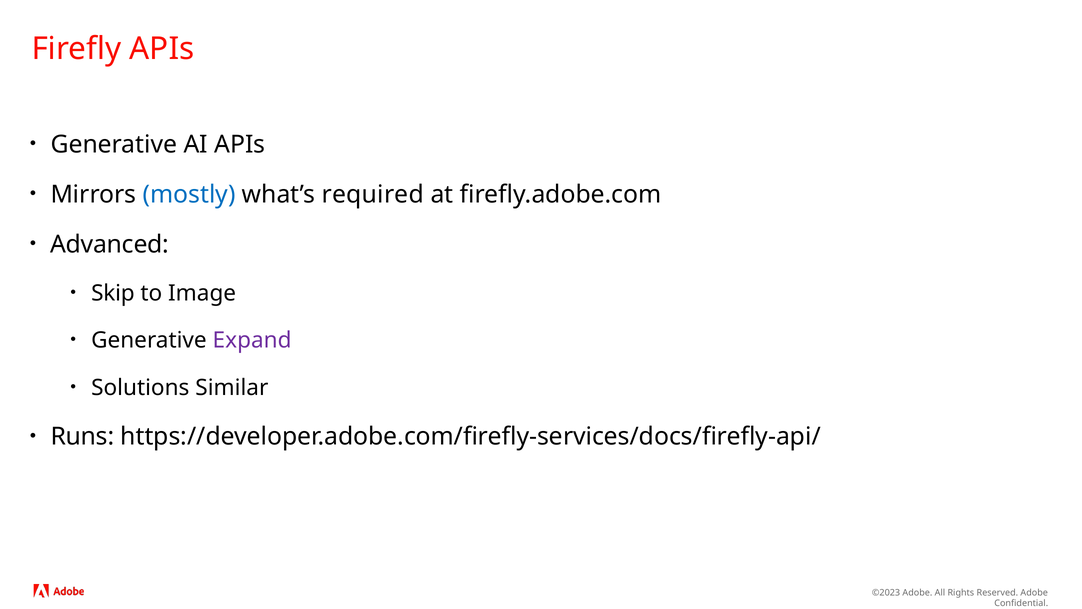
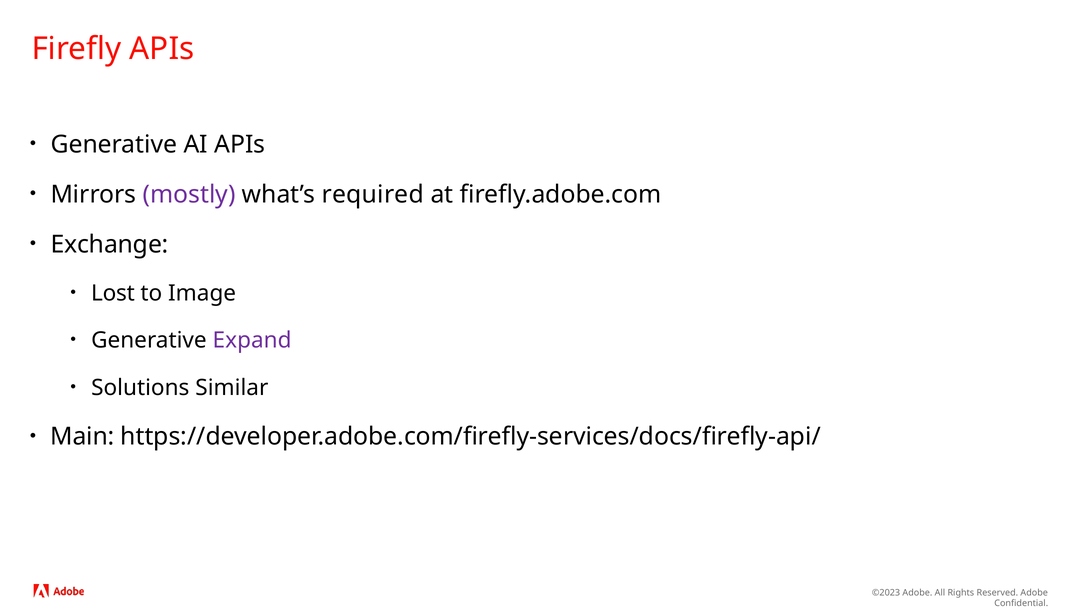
mostly colour: blue -> purple (189, 194)
Advanced: Advanced -> Exchange (110, 244)
Skip: Skip -> Lost (113, 293)
Runs: Runs -> Main (82, 437)
